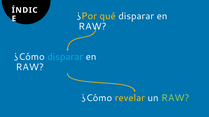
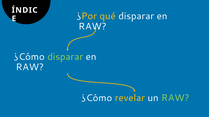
disparar colour: light blue -> light green (65, 57)
